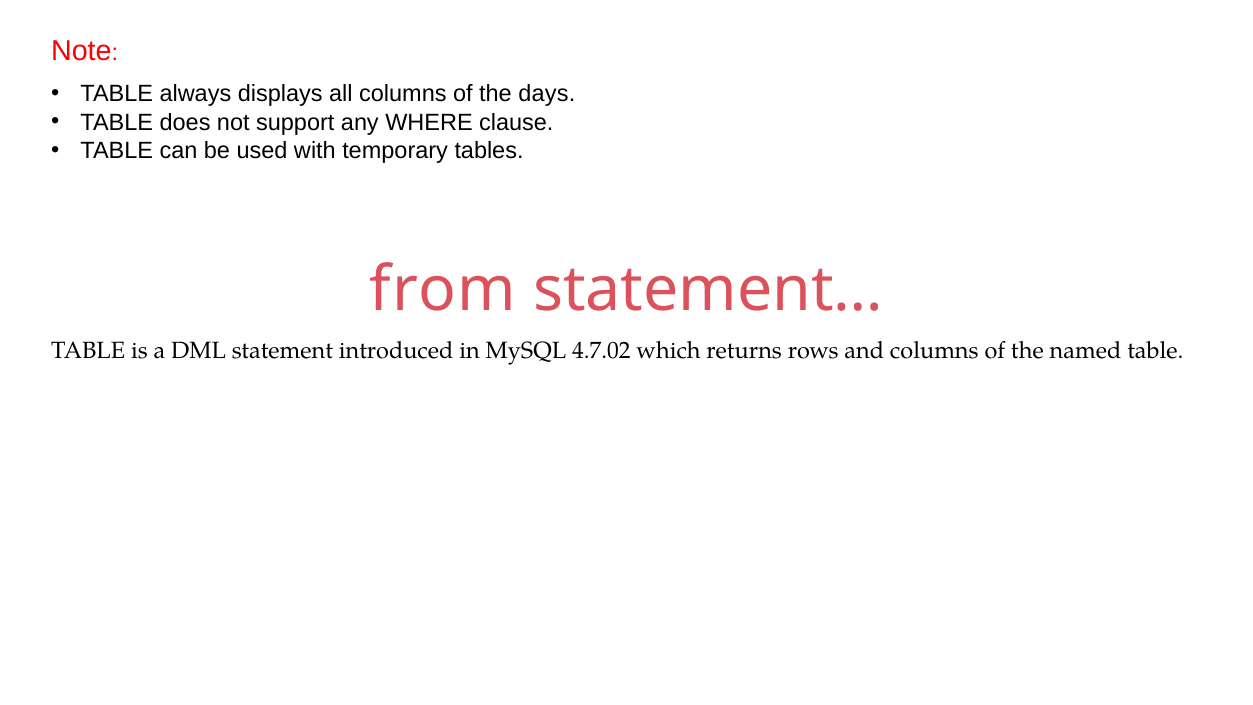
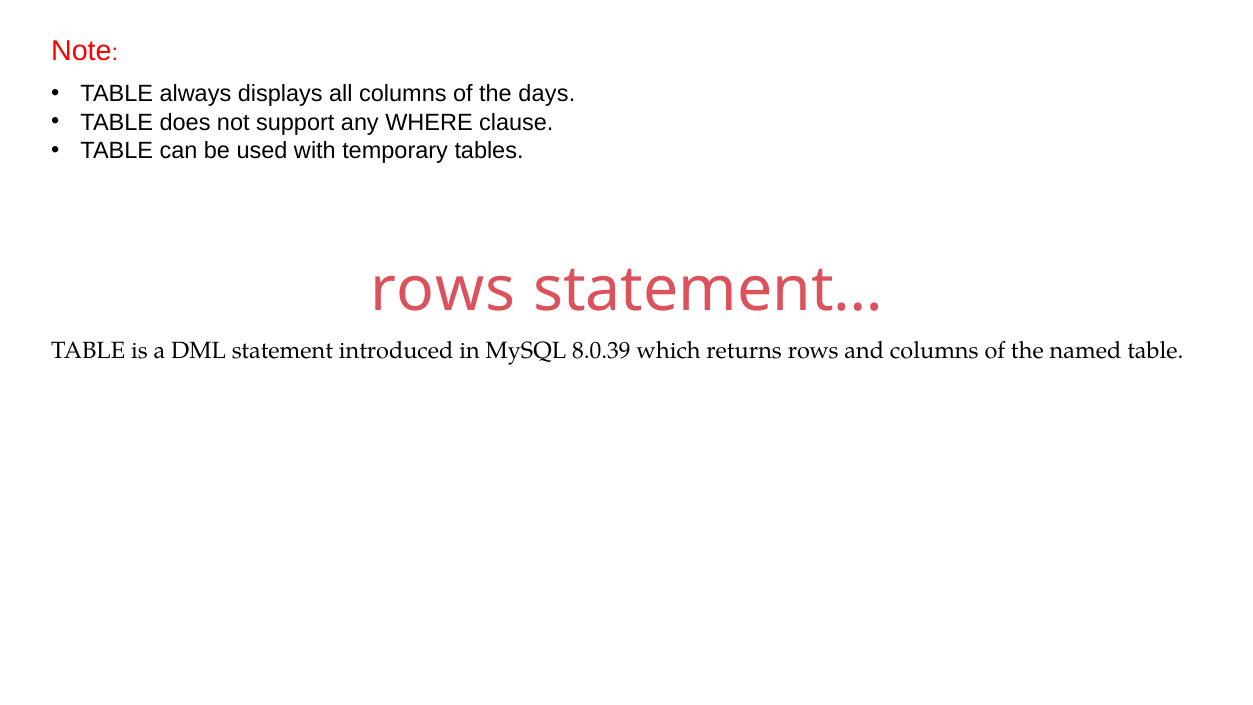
from: from -> rows (443, 289)
4.7.02: 4.7.02 -> 8.0.39 (601, 351)
